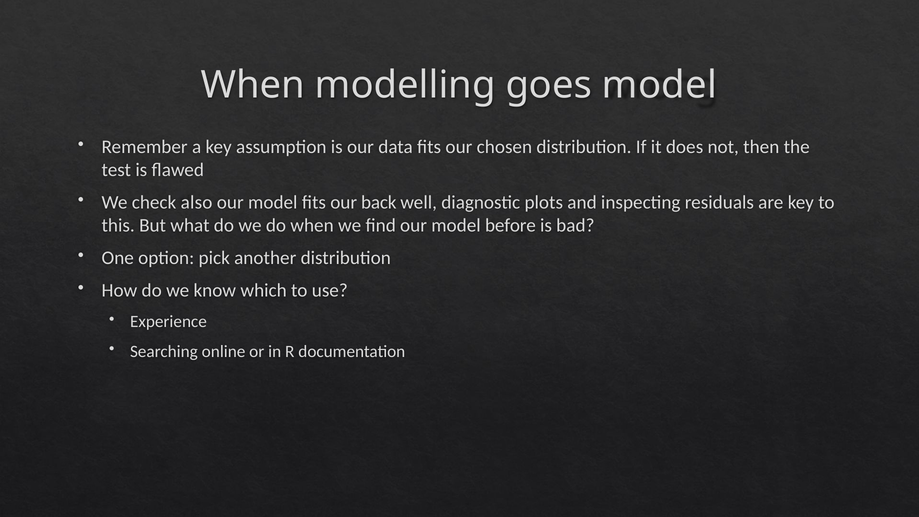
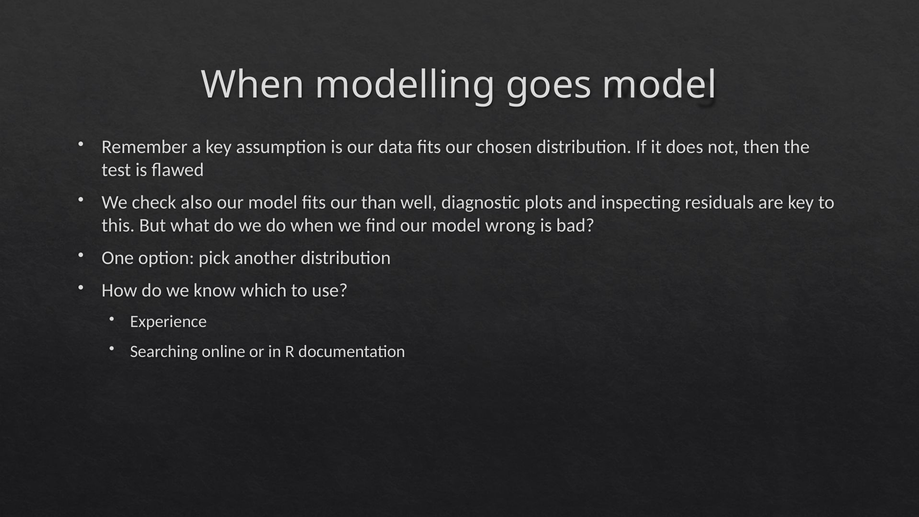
back: back -> than (379, 202)
before: before -> wrong (510, 225)
